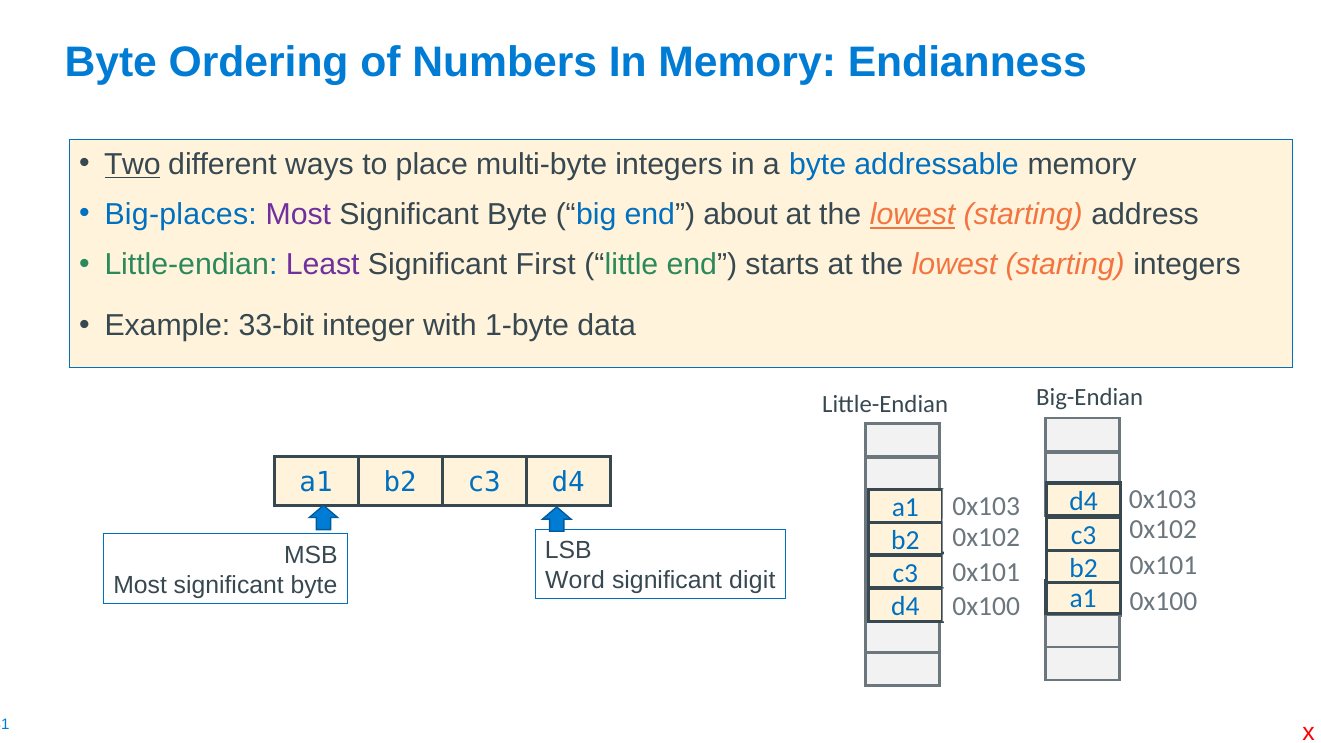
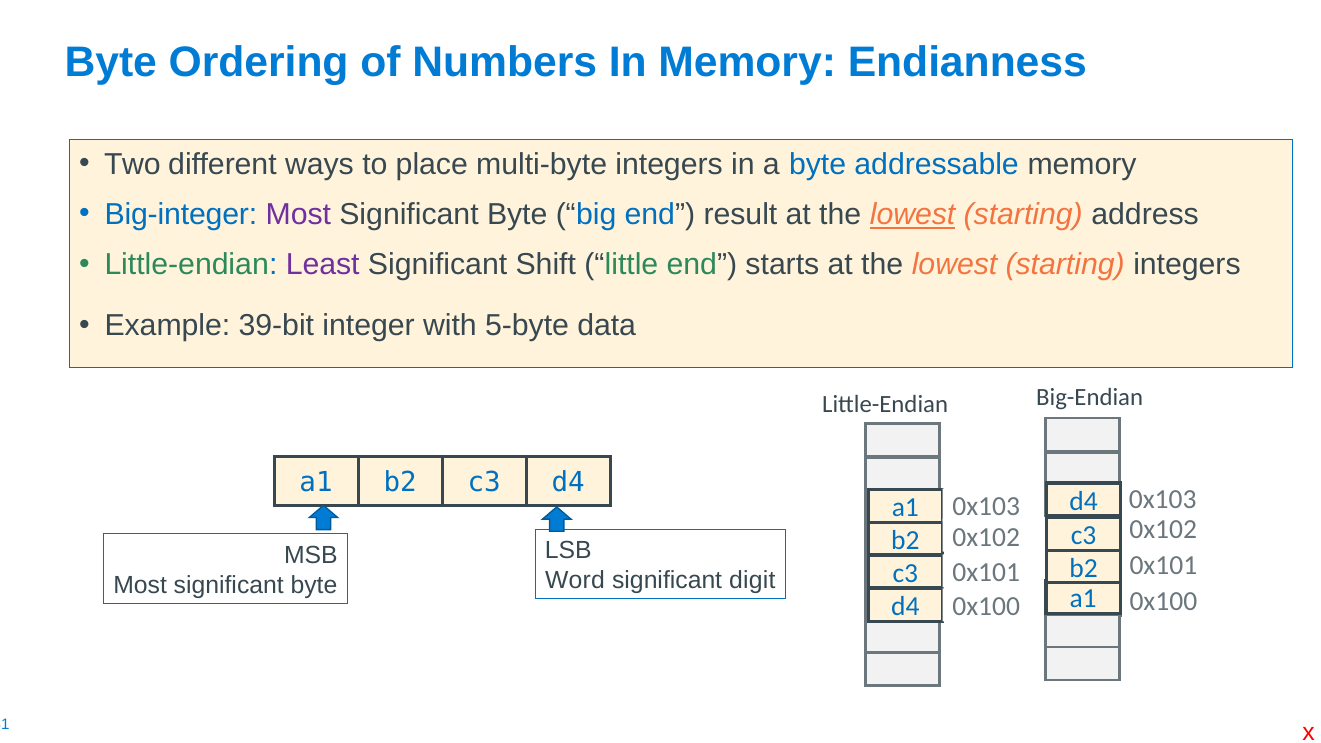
Two underline: present -> none (132, 165)
Big-places: Big-places -> Big-integer (181, 215)
about: about -> result (740, 215)
First: First -> Shift (546, 265)
33-bit: 33-bit -> 39-bit (276, 326)
1-byte: 1-byte -> 5-byte (527, 326)
